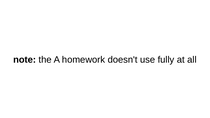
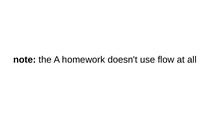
fully: fully -> flow (166, 60)
